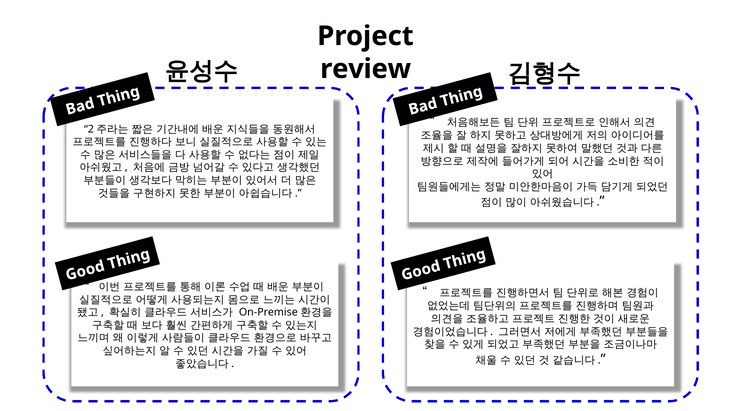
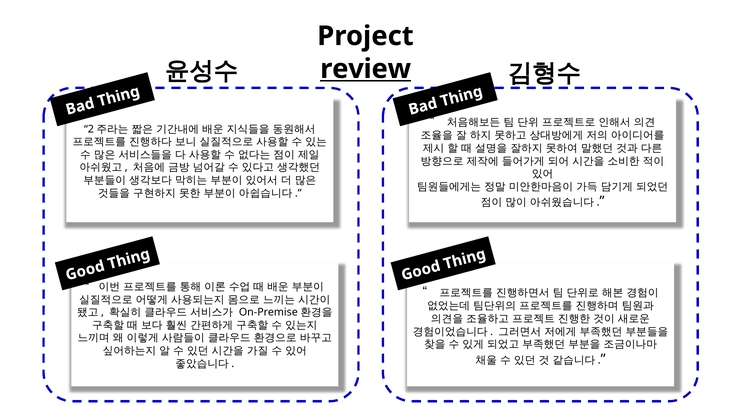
review underline: none -> present (366, 69)
